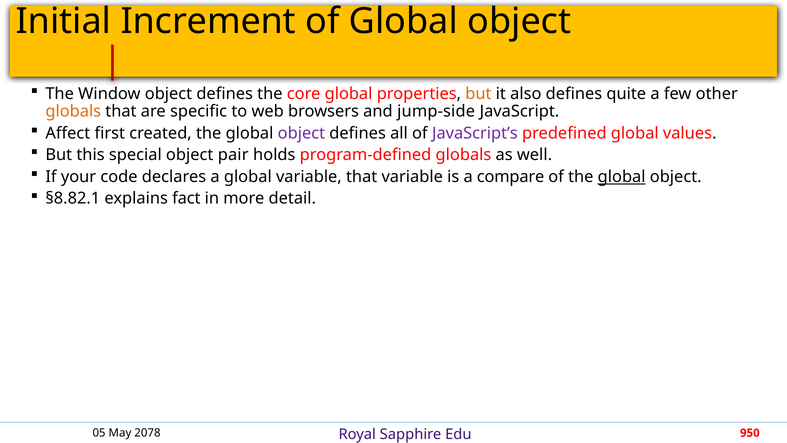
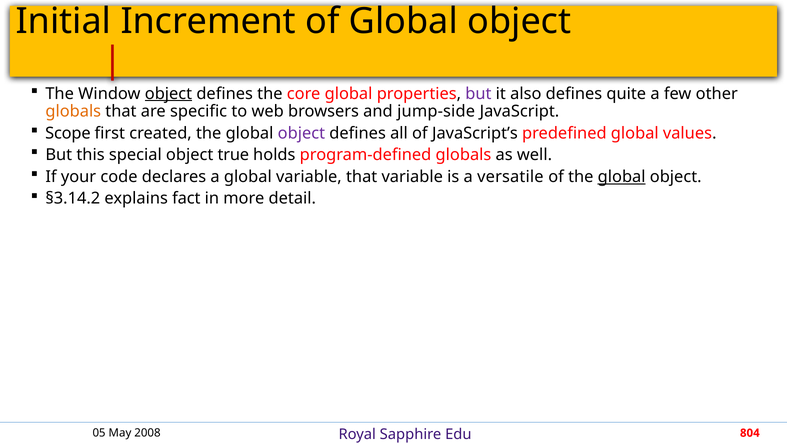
object underline: none -> present (168, 94)
but colour: orange -> purple (478, 94)
Affect: Affect -> Scope (68, 133)
JavaScript’s colour: purple -> black (475, 133)
pair: pair -> true (233, 155)
compare: compare -> versatile (510, 177)
§8.82.1: §8.82.1 -> §3.14.2 (73, 198)
2078: 2078 -> 2008 (147, 433)
950: 950 -> 804 (750, 433)
